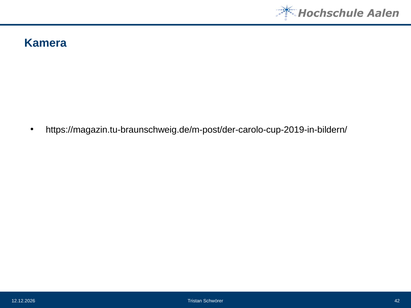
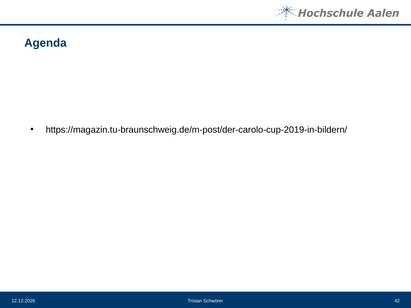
Kamera: Kamera -> Agenda (45, 43)
